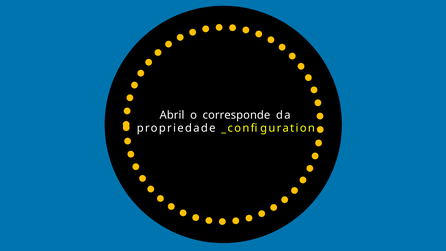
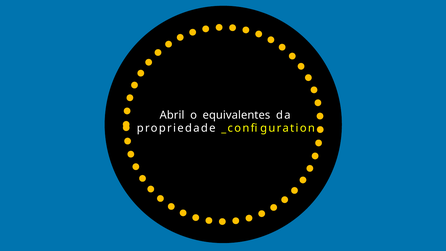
corresponde: corresponde -> equivalentes (236, 115)
